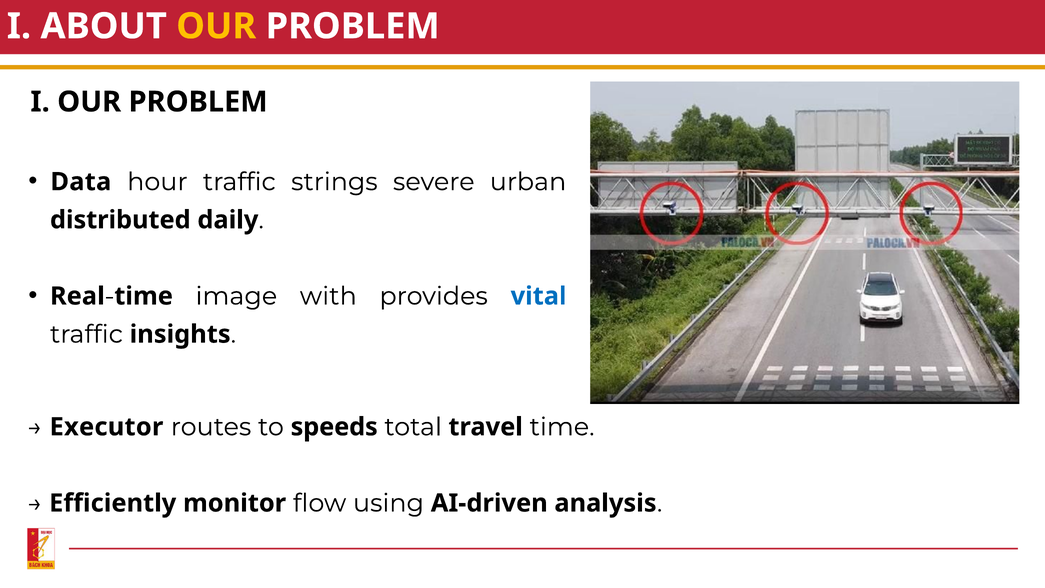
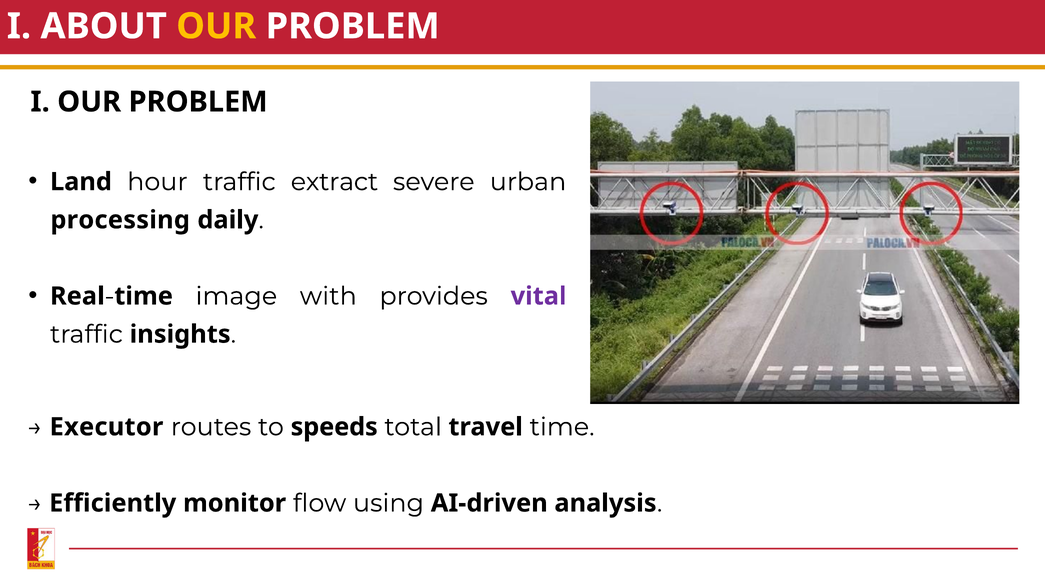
Data: Data -> Land (81, 182)
strings: strings -> extract (334, 182)
distributed: distributed -> processing (120, 220)
vital colour: blue -> purple (539, 296)
